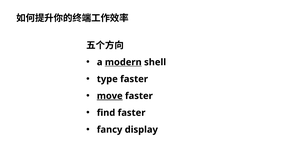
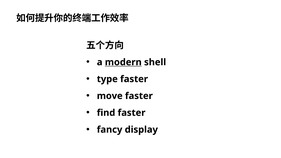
move underline: present -> none (110, 96)
